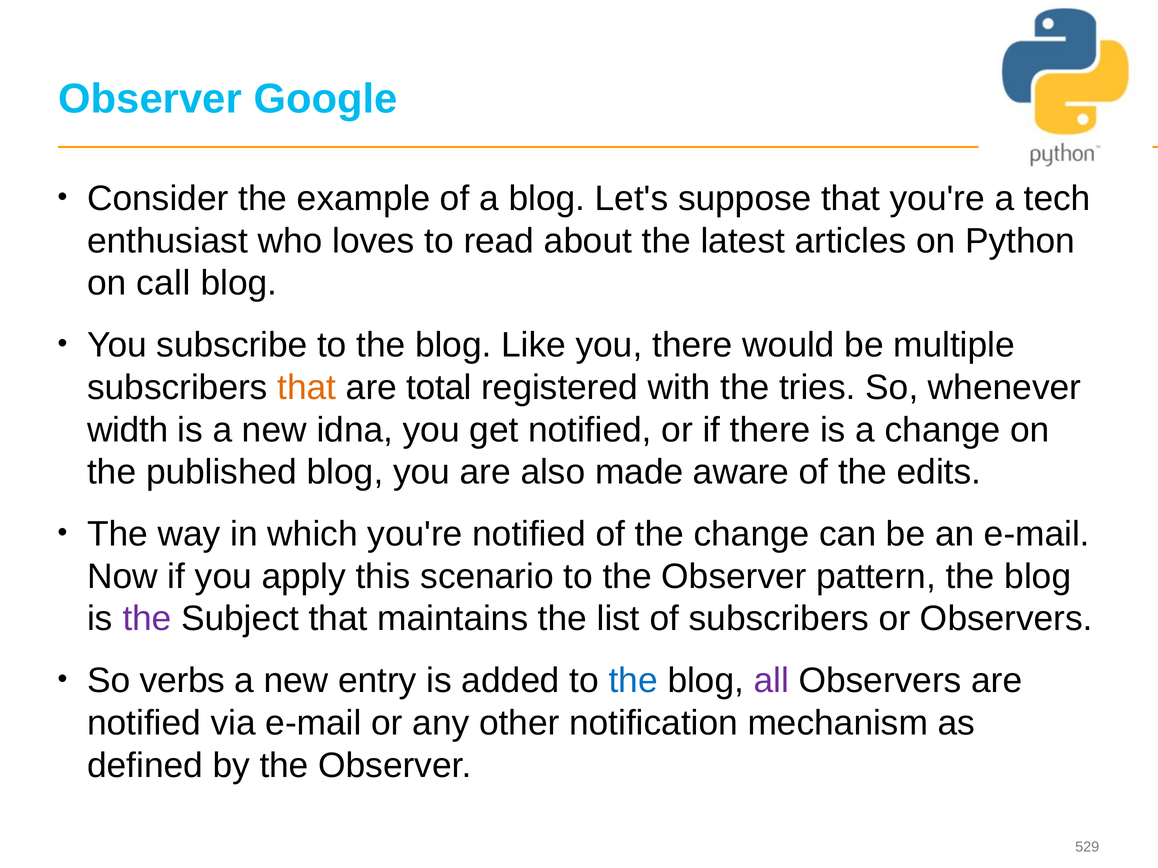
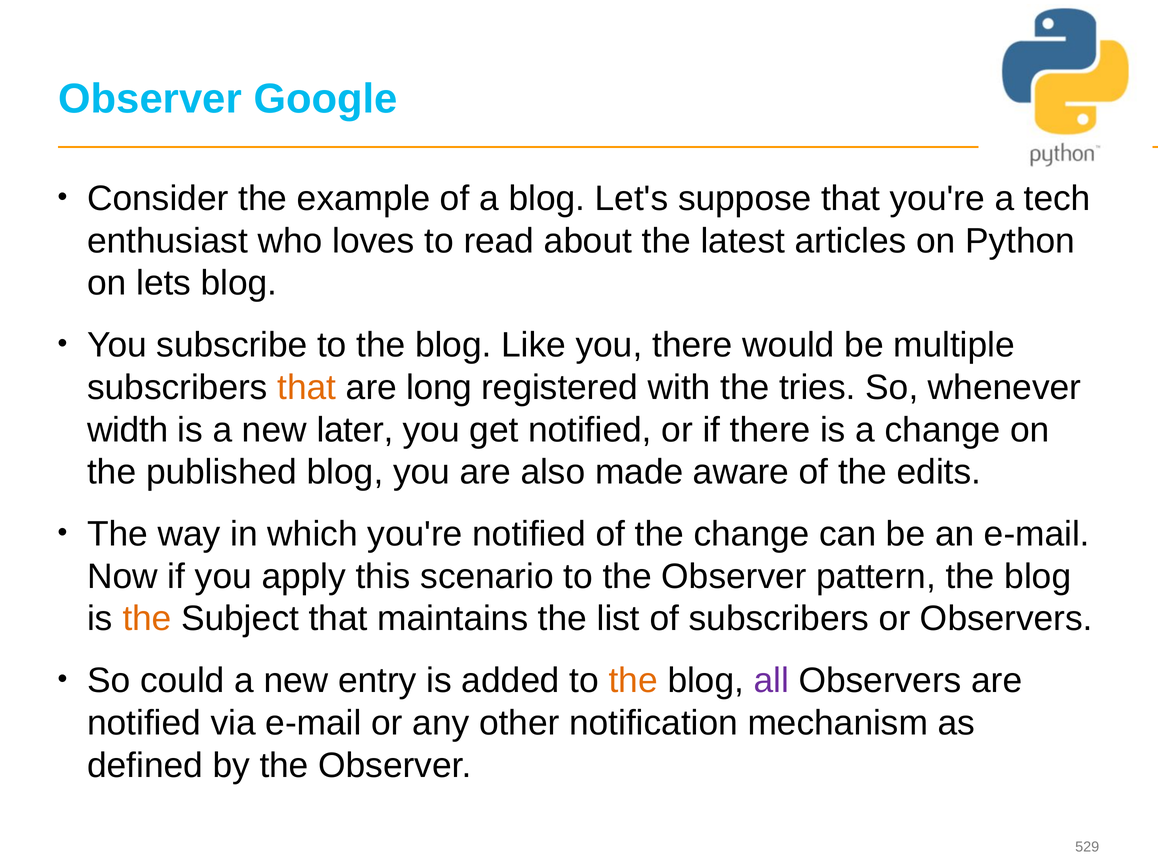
call: call -> lets (164, 283)
total: total -> long (439, 388)
idna: idna -> later (355, 430)
the colour: purple -> orange (147, 619)
verbs: verbs -> could (182, 681)
the colour: blue -> orange (633, 681)
